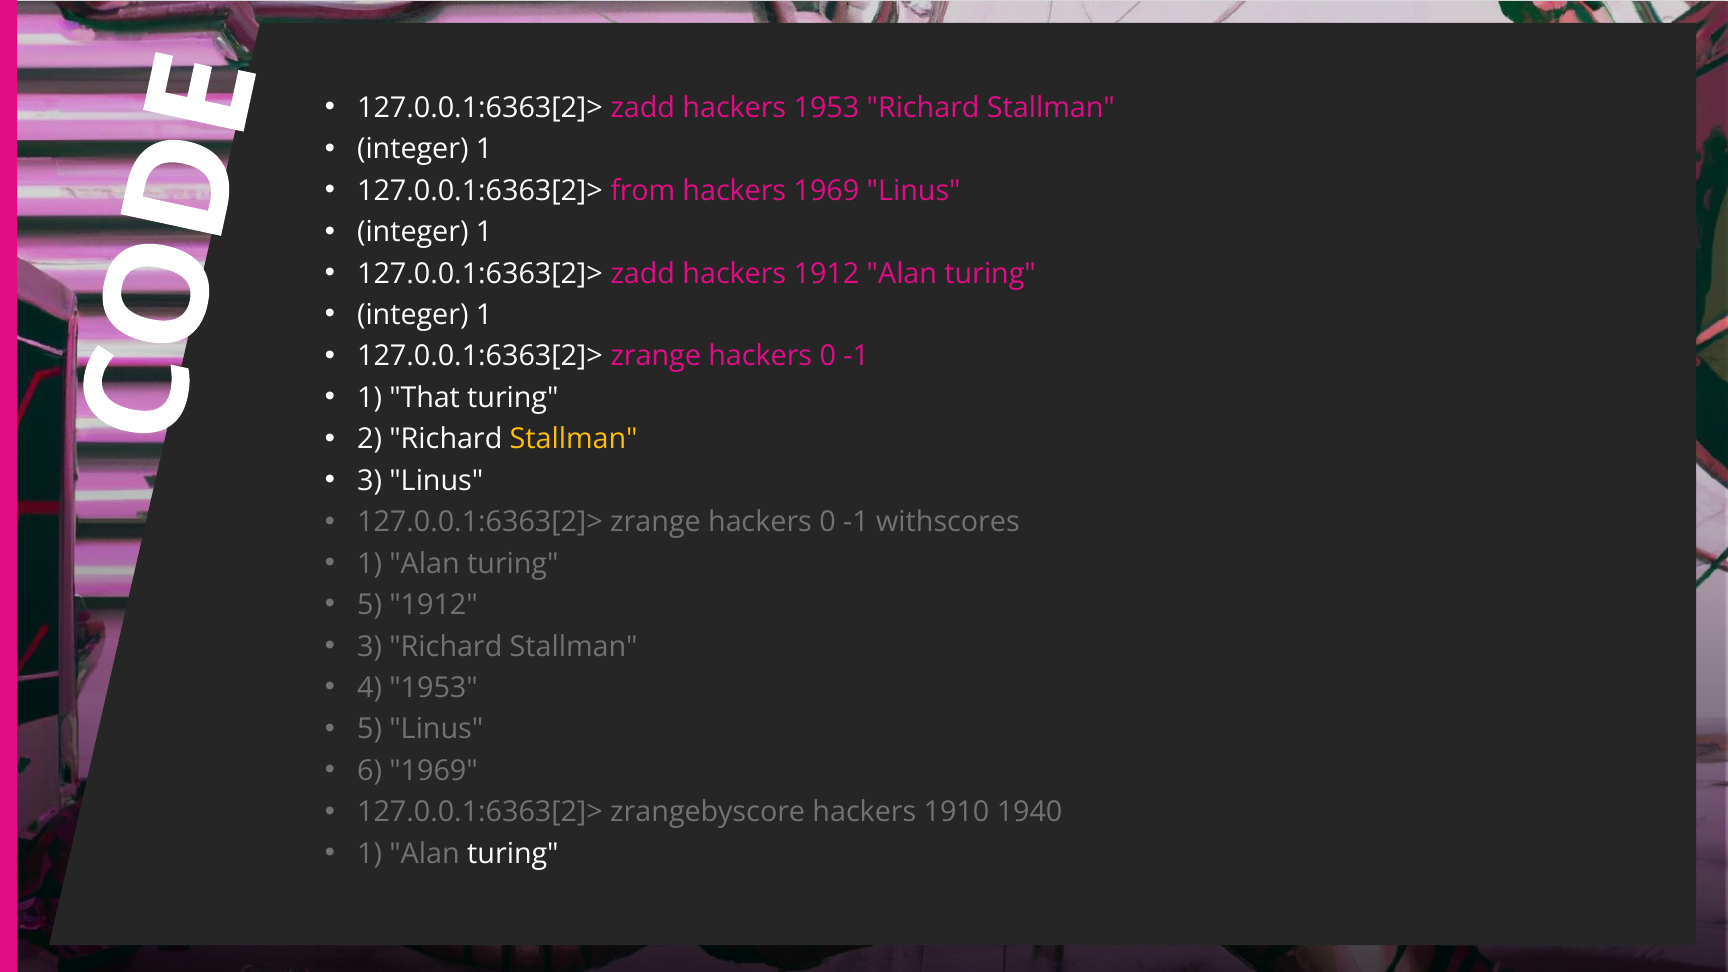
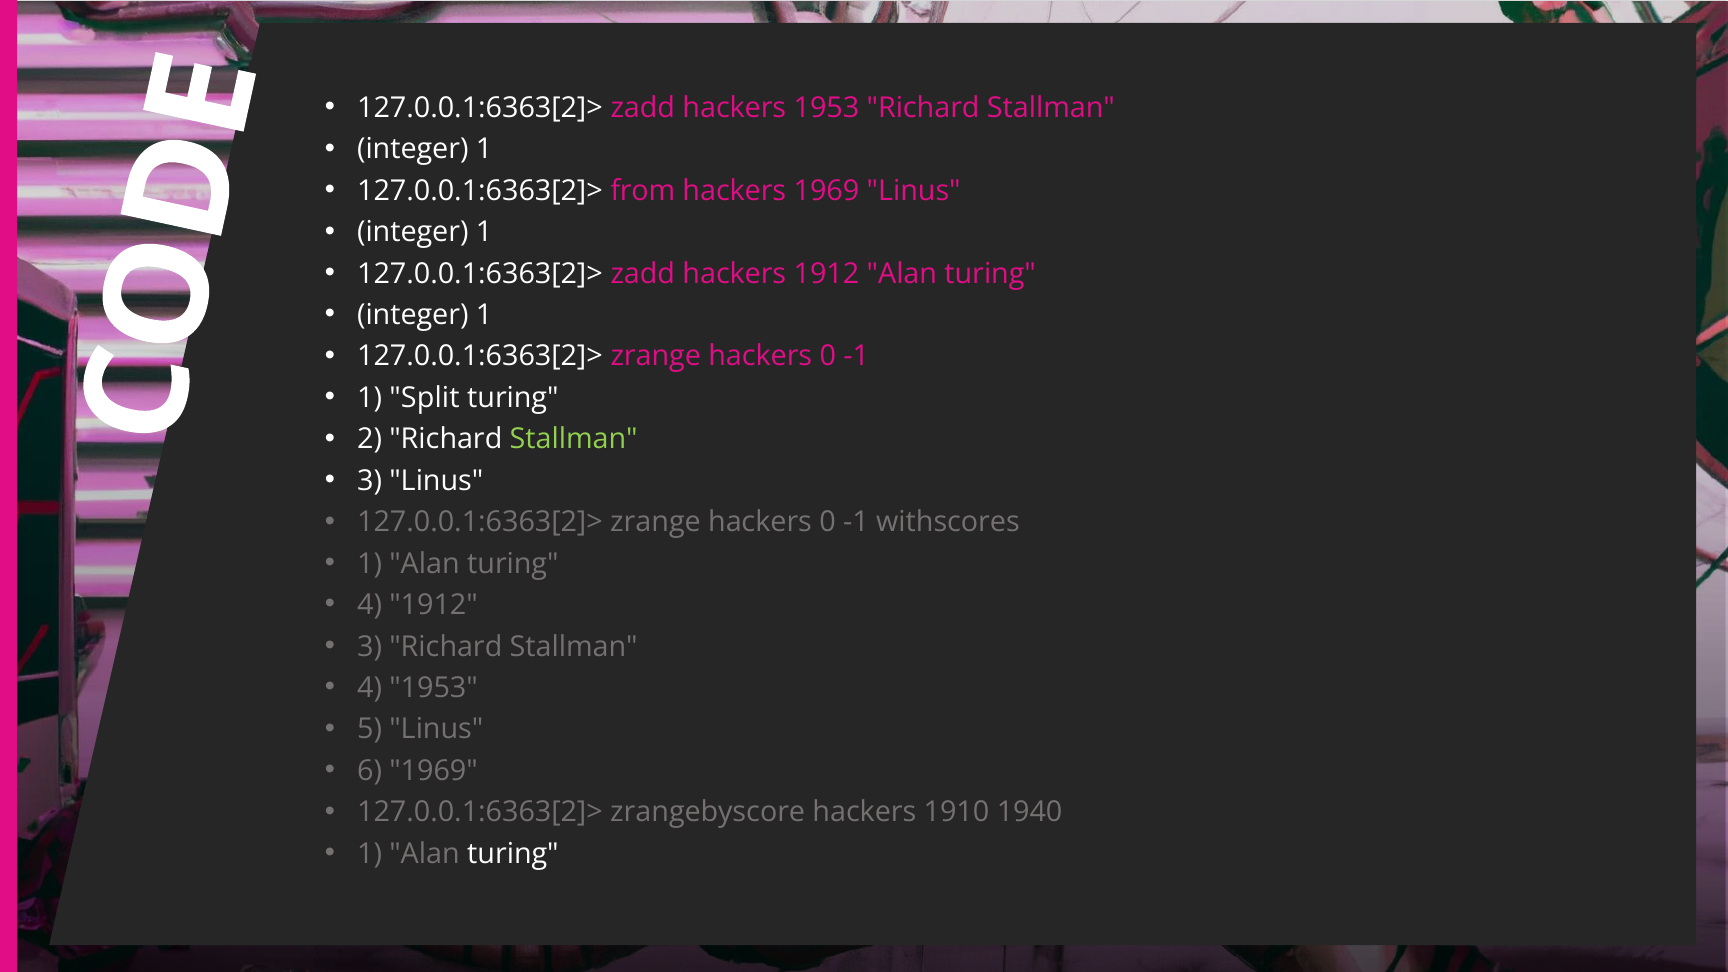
That: That -> Split (424, 398)
Stallman colour: yellow -> light green (574, 439)
5: 5 -> 4 (370, 605)
